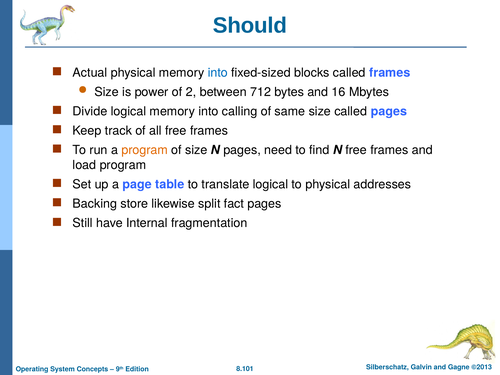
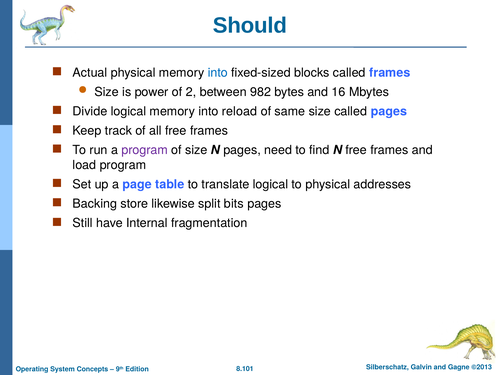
712: 712 -> 982 (261, 92)
calling: calling -> reload (240, 111)
program colour: orange -> purple (145, 150)
fact: fact -> bits (234, 204)
